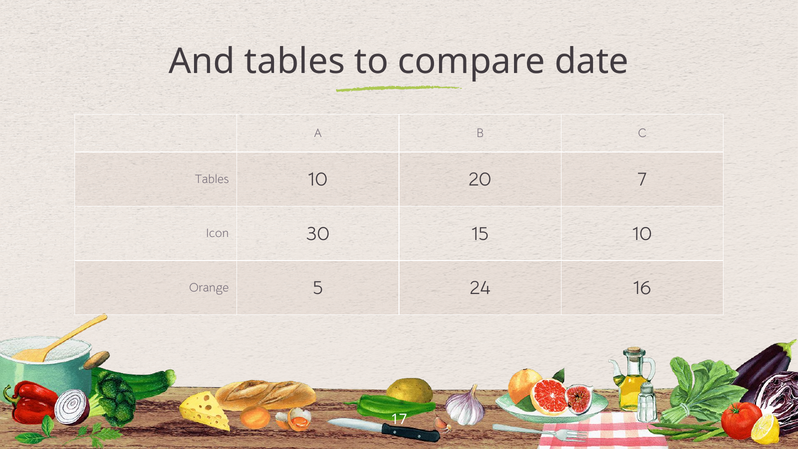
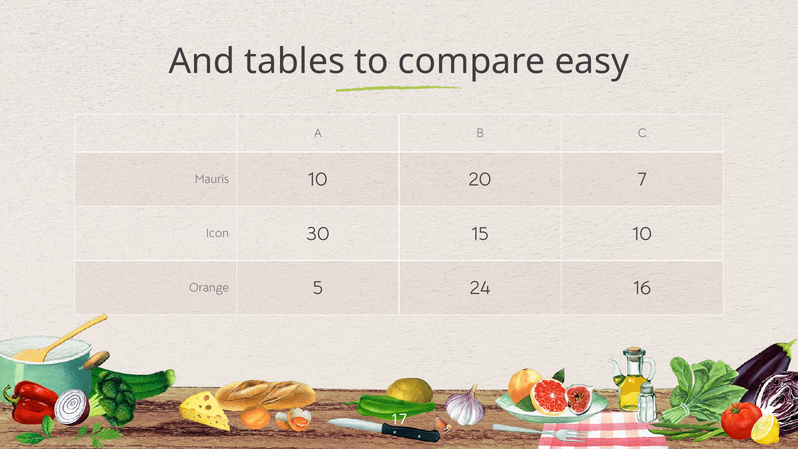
date: date -> easy (592, 62)
Tables: Tables -> Mauris (212, 179)
